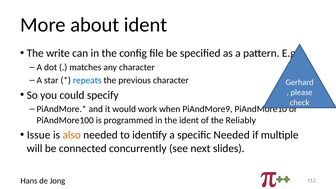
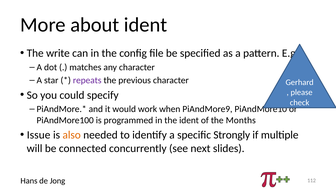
repeats colour: blue -> purple (87, 80)
Reliably: Reliably -> Months (241, 120)
specific Needed: Needed -> Strongly (232, 135)
